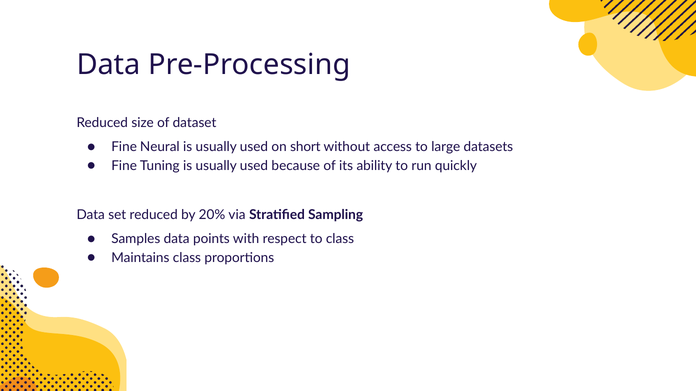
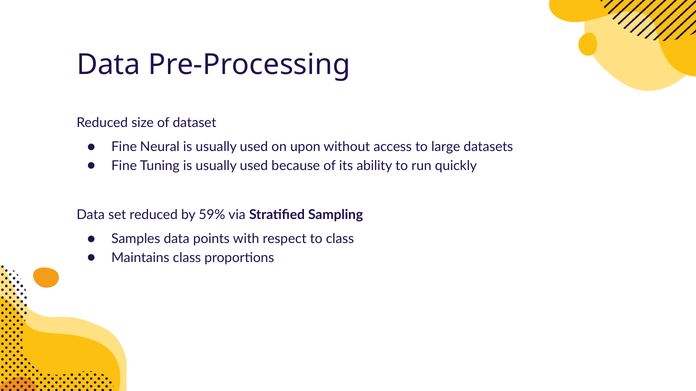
short: short -> upon (305, 147)
20%: 20% -> 59% (212, 215)
